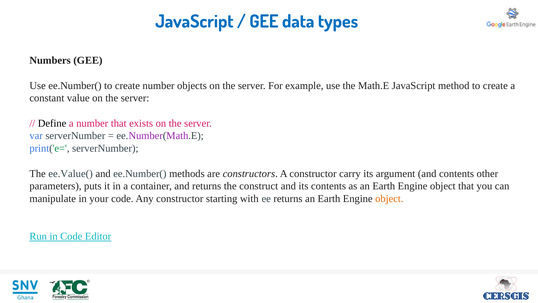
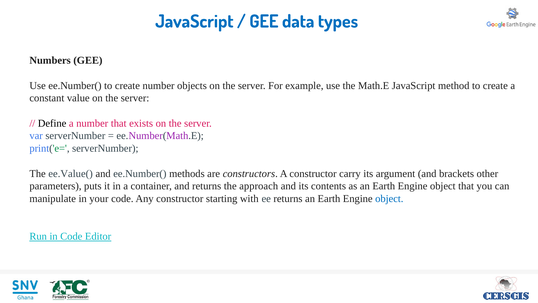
and contents: contents -> brackets (457, 173)
construct: construct -> approach (259, 186)
object colour: orange -> blue (389, 199)
